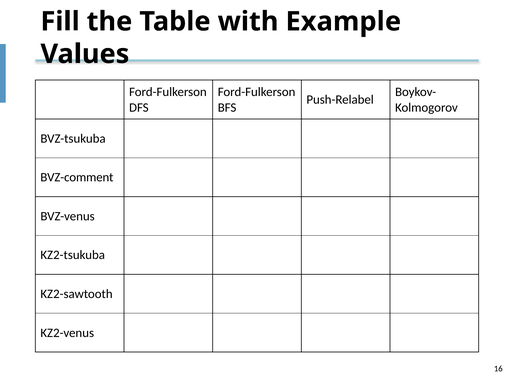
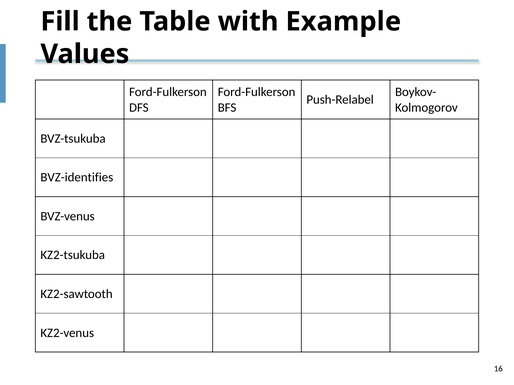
BVZ-comment: BVZ-comment -> BVZ-identifies (77, 178)
